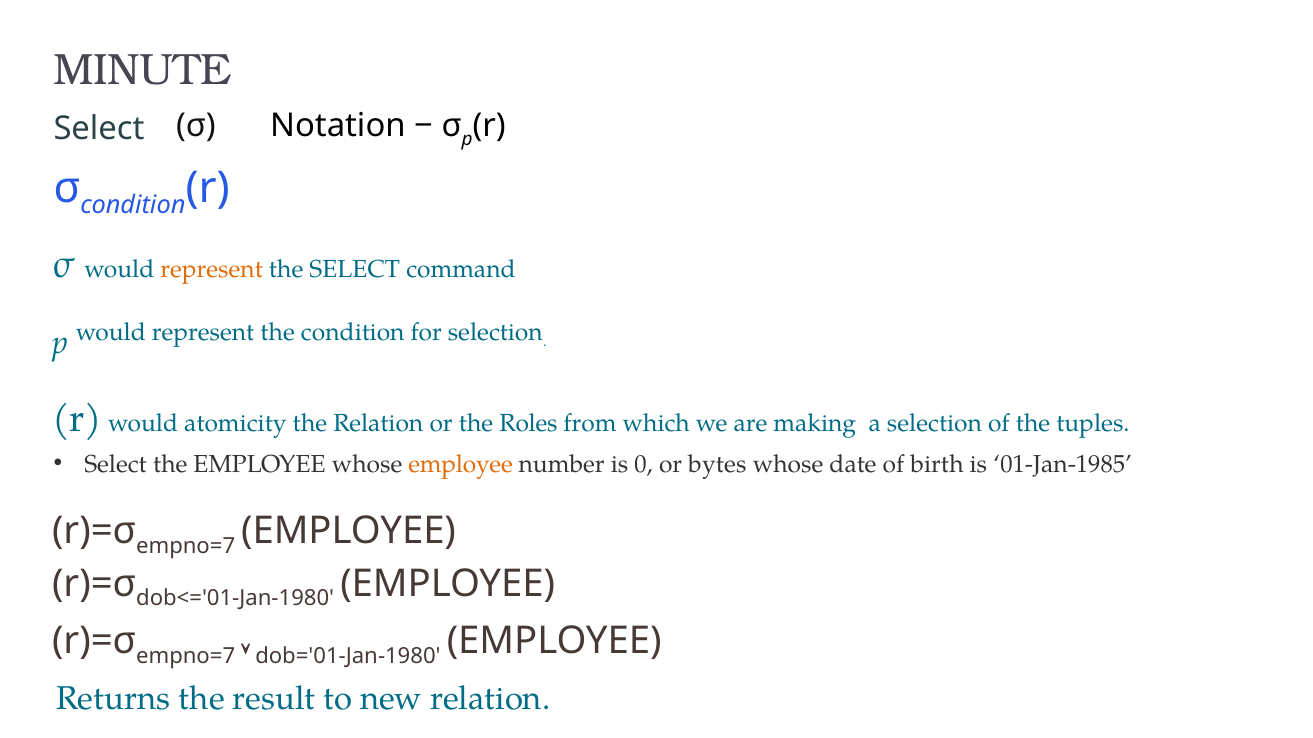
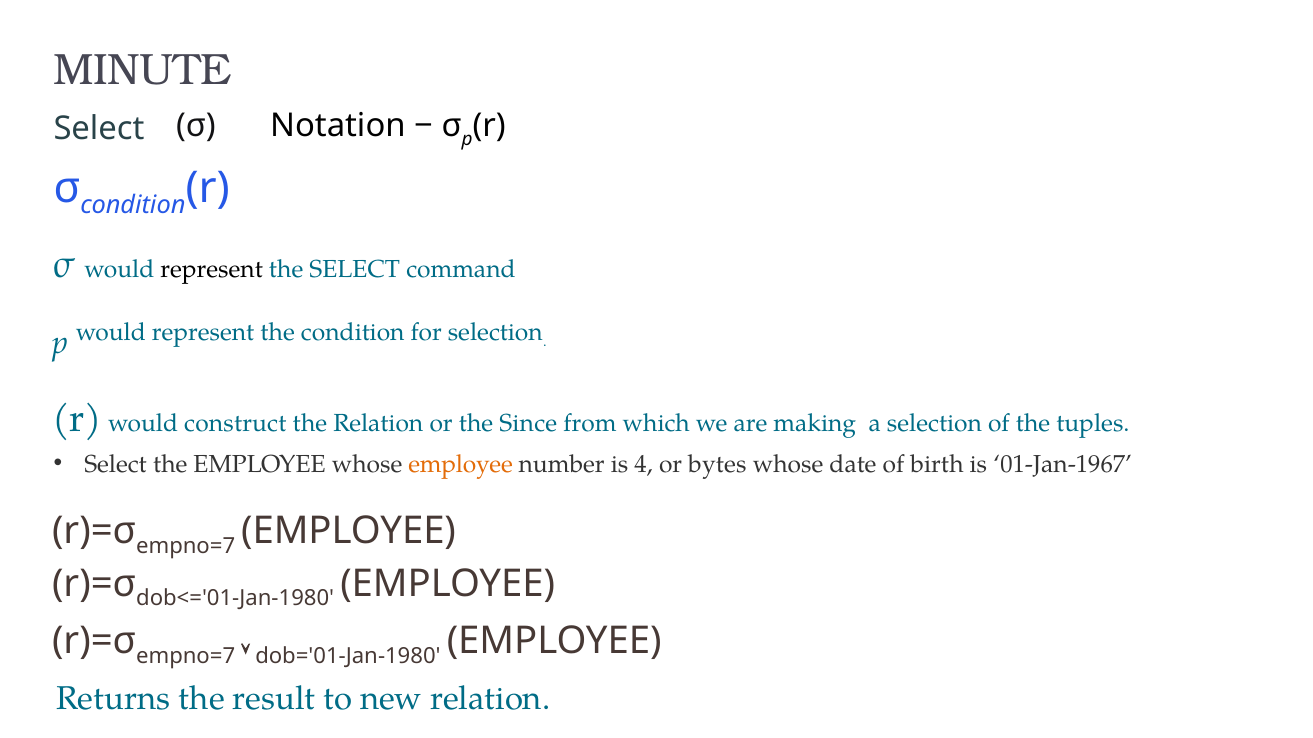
represent colour: orange -> black (212, 270)
atomicity: atomicity -> construct (235, 424)
Roles: Roles -> Since (528, 424)
0: 0 -> 4 (644, 464)
01-Jan-1985: 01-Jan-1985 -> 01-Jan-1967 (1063, 464)
